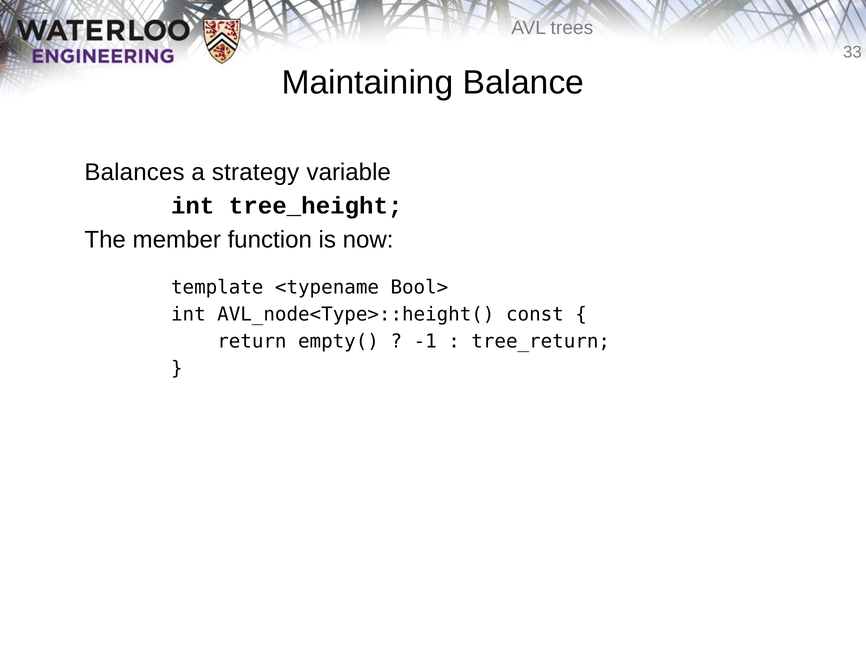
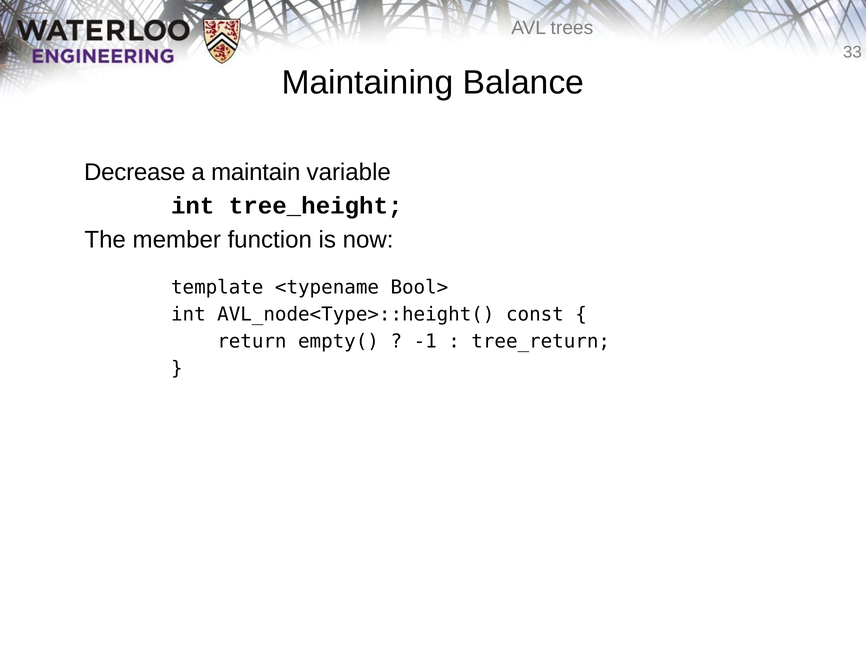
Balances: Balances -> Decrease (135, 172)
strategy: strategy -> maintain (256, 172)
